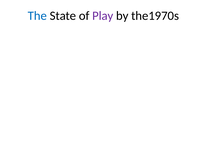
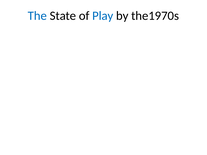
Play colour: purple -> blue (103, 16)
